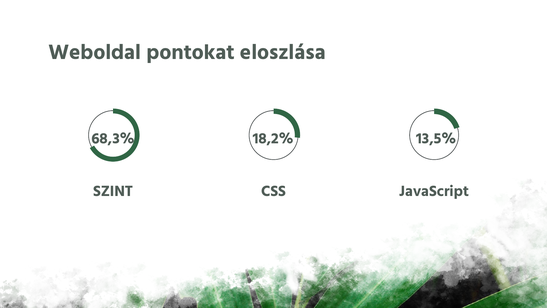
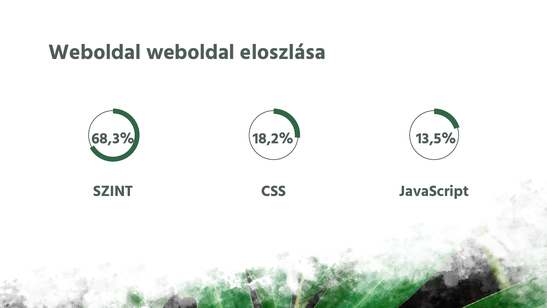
Weboldal pontokat: pontokat -> weboldal (191, 52)
